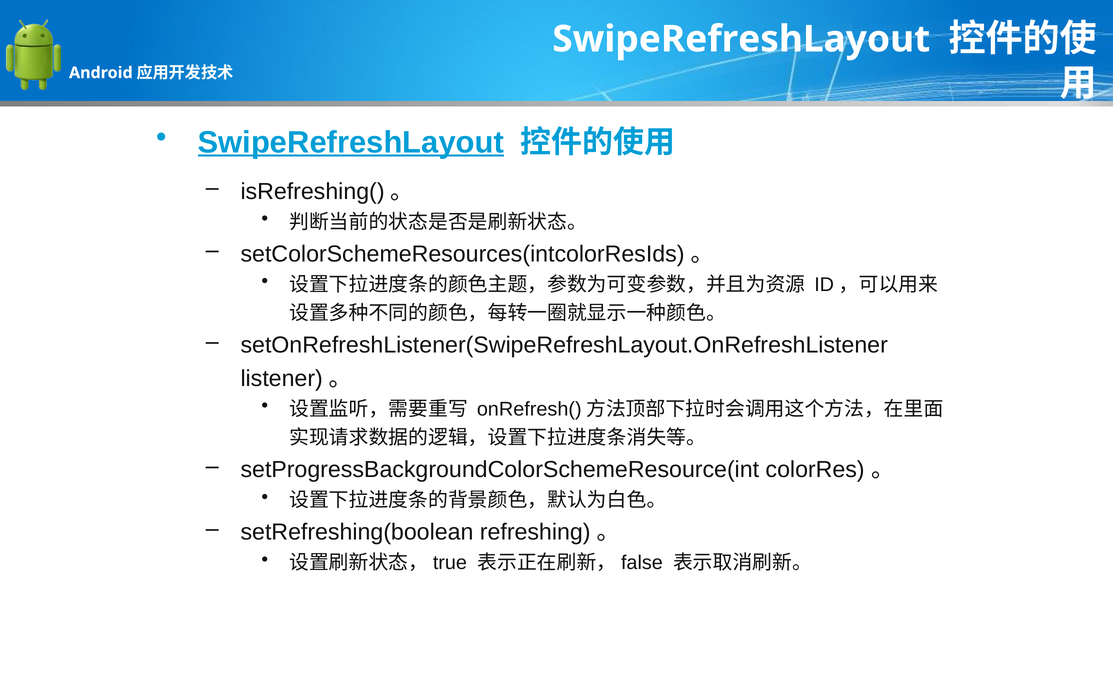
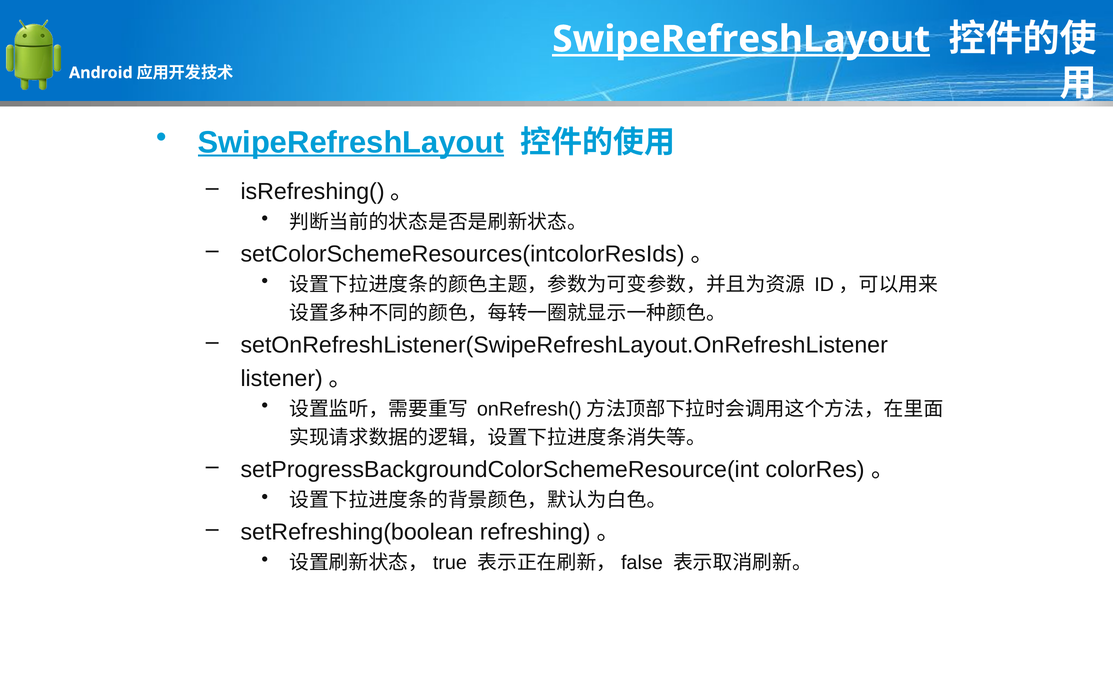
SwipeRefreshLayout underline: none -> present (741, 39)
